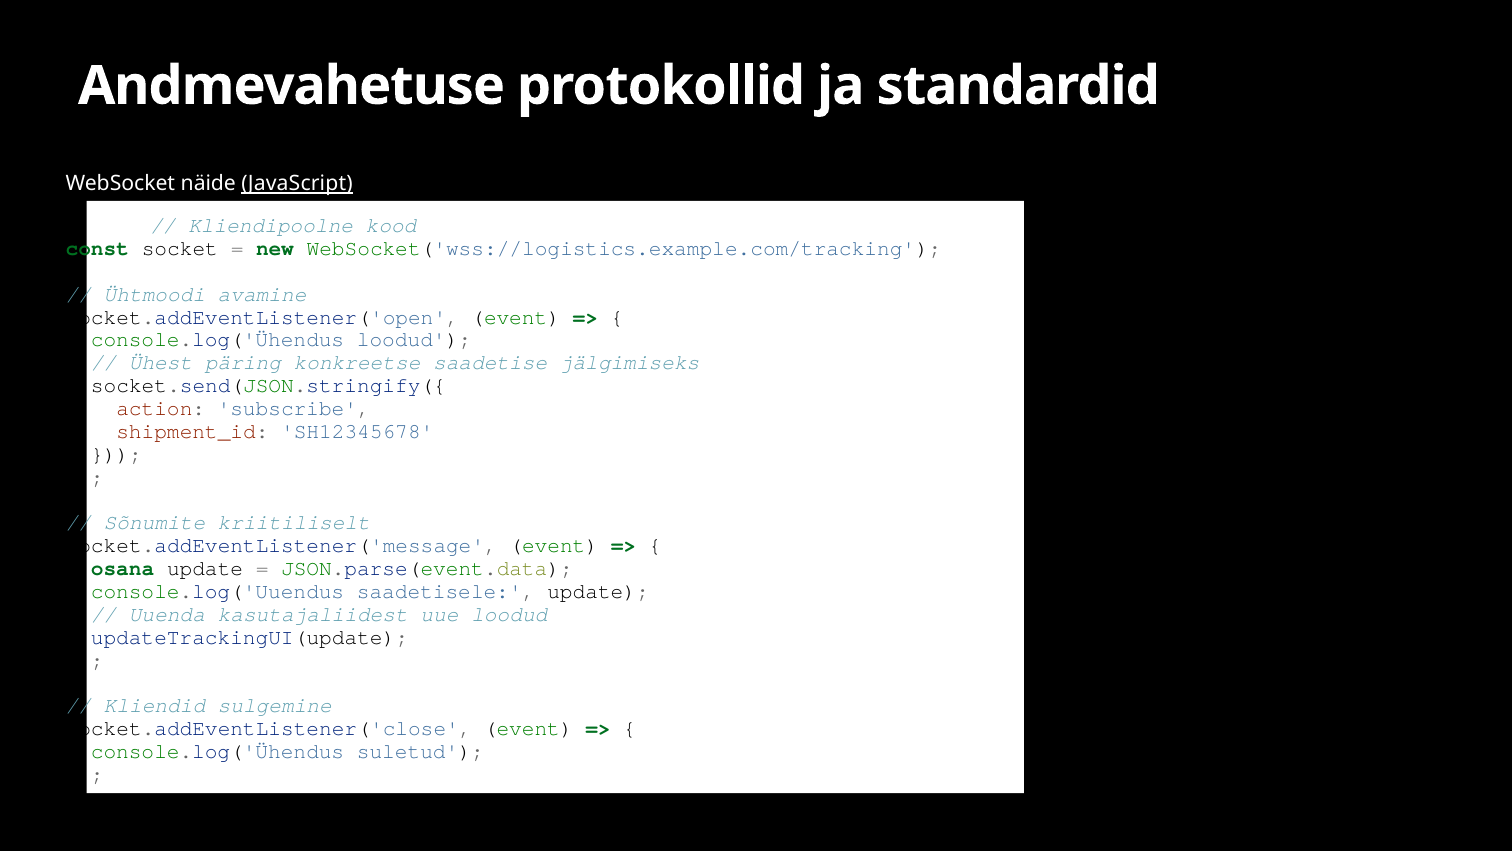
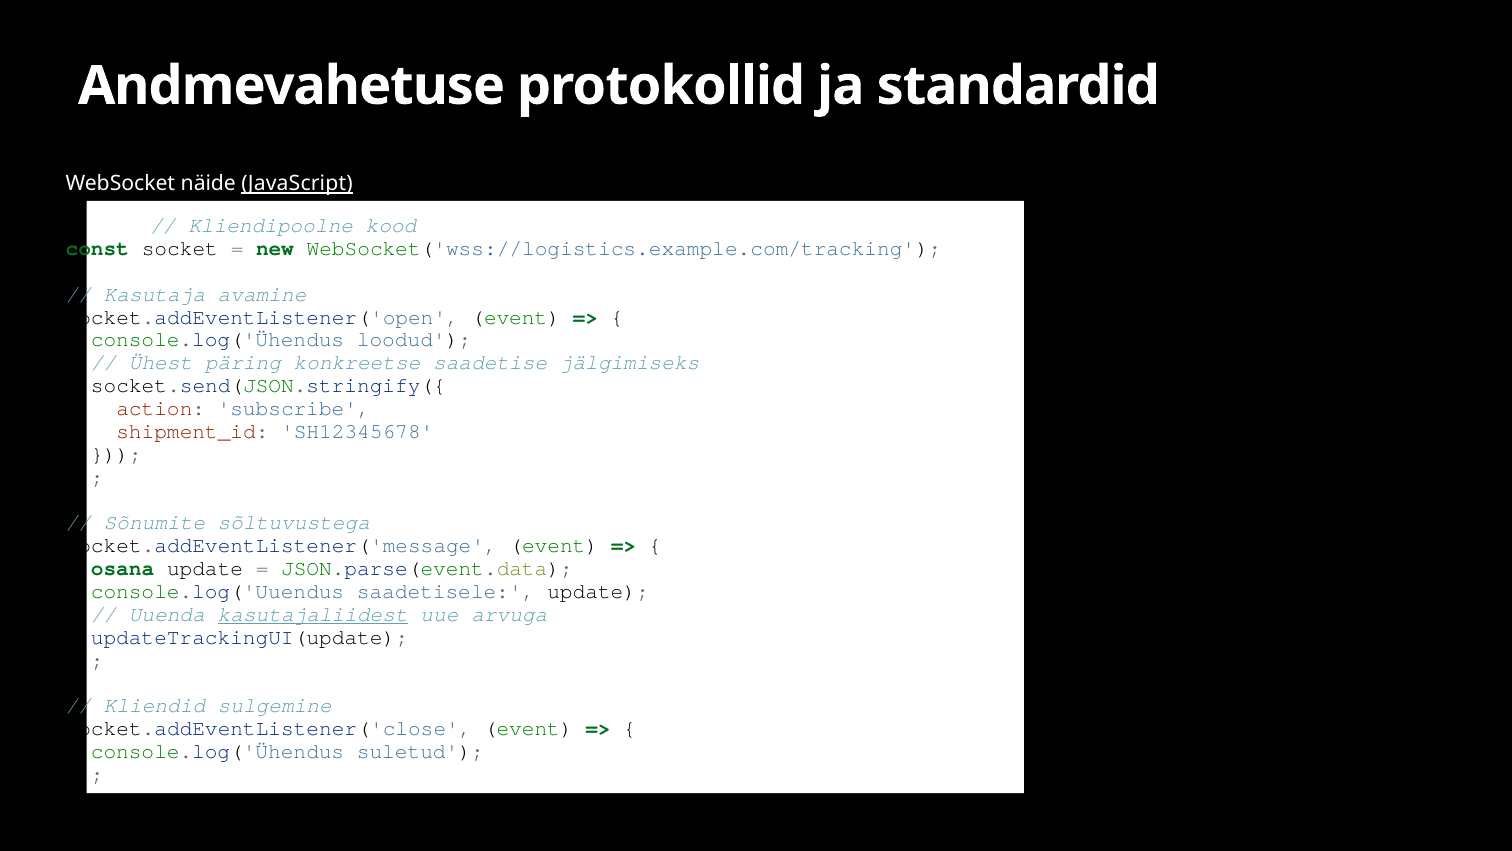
Ühtmoodi: Ühtmoodi -> Kasutaja (154, 294)
kriitiliselt: kriitiliselt -> sõltuvustega (294, 523)
kasutajaliidest underline: none -> present (313, 614)
uue loodud: loodud -> arvuga (509, 614)
